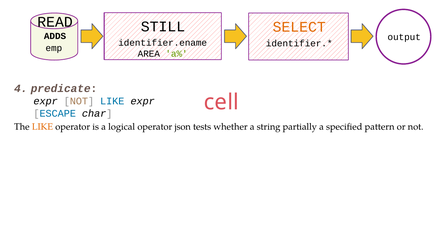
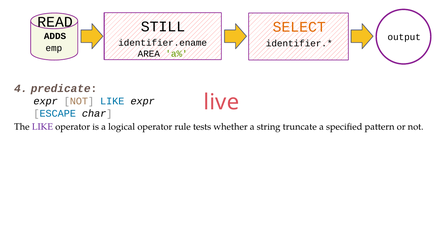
cell: cell -> live (221, 102)
LIKE colour: orange -> purple (42, 127)
json: json -> rule (183, 127)
partially: partially -> truncate (300, 127)
